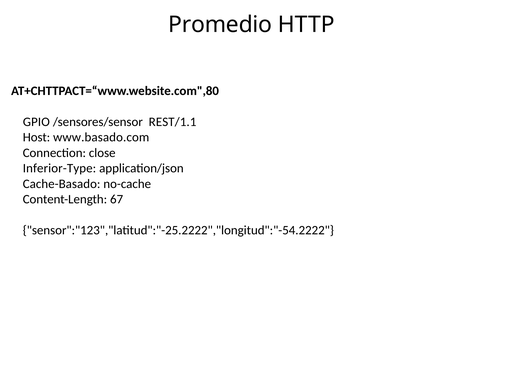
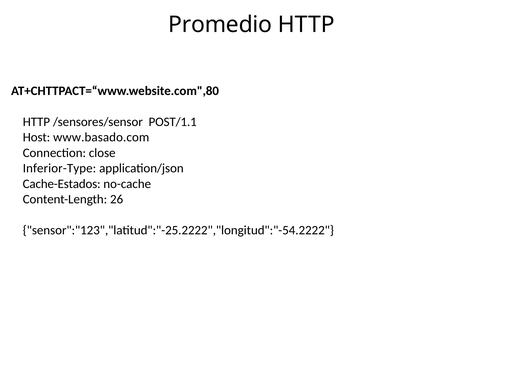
GPIO: GPIO -> HTTP (36, 122)
REST/1.1: REST/1.1 -> POST/1.1 (173, 122)
Cache-Basado: Cache-Basado -> Cache-Estados (62, 184)
67: 67 -> 26 (117, 199)
